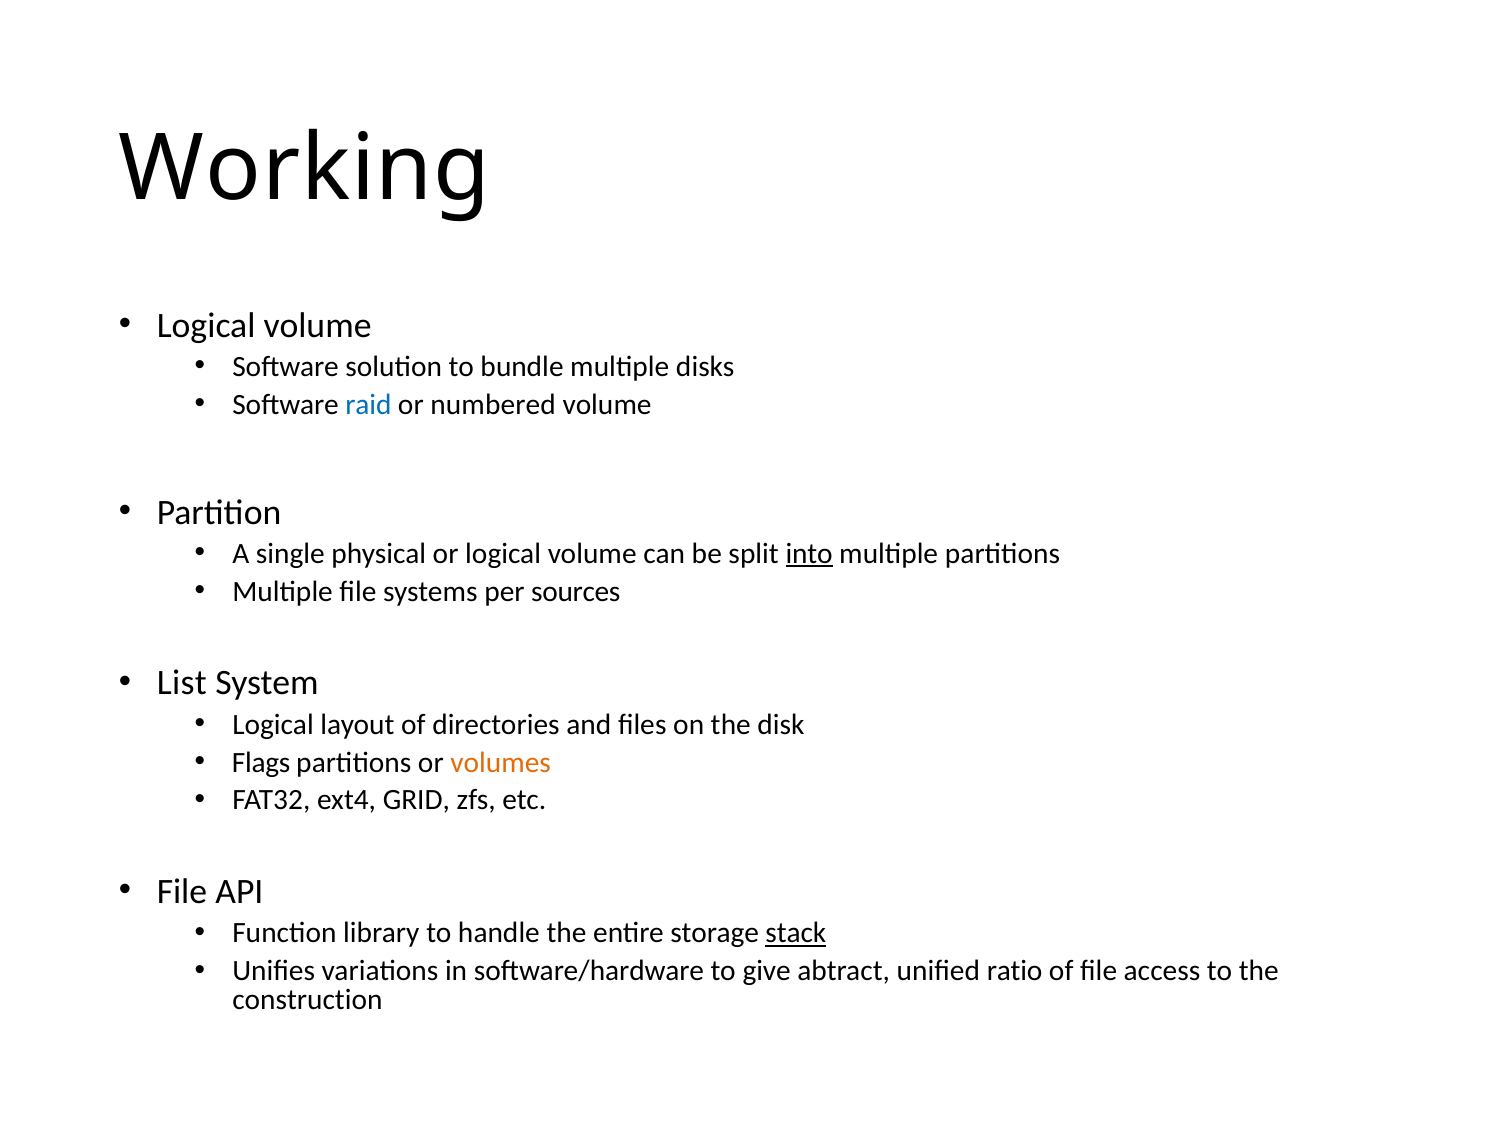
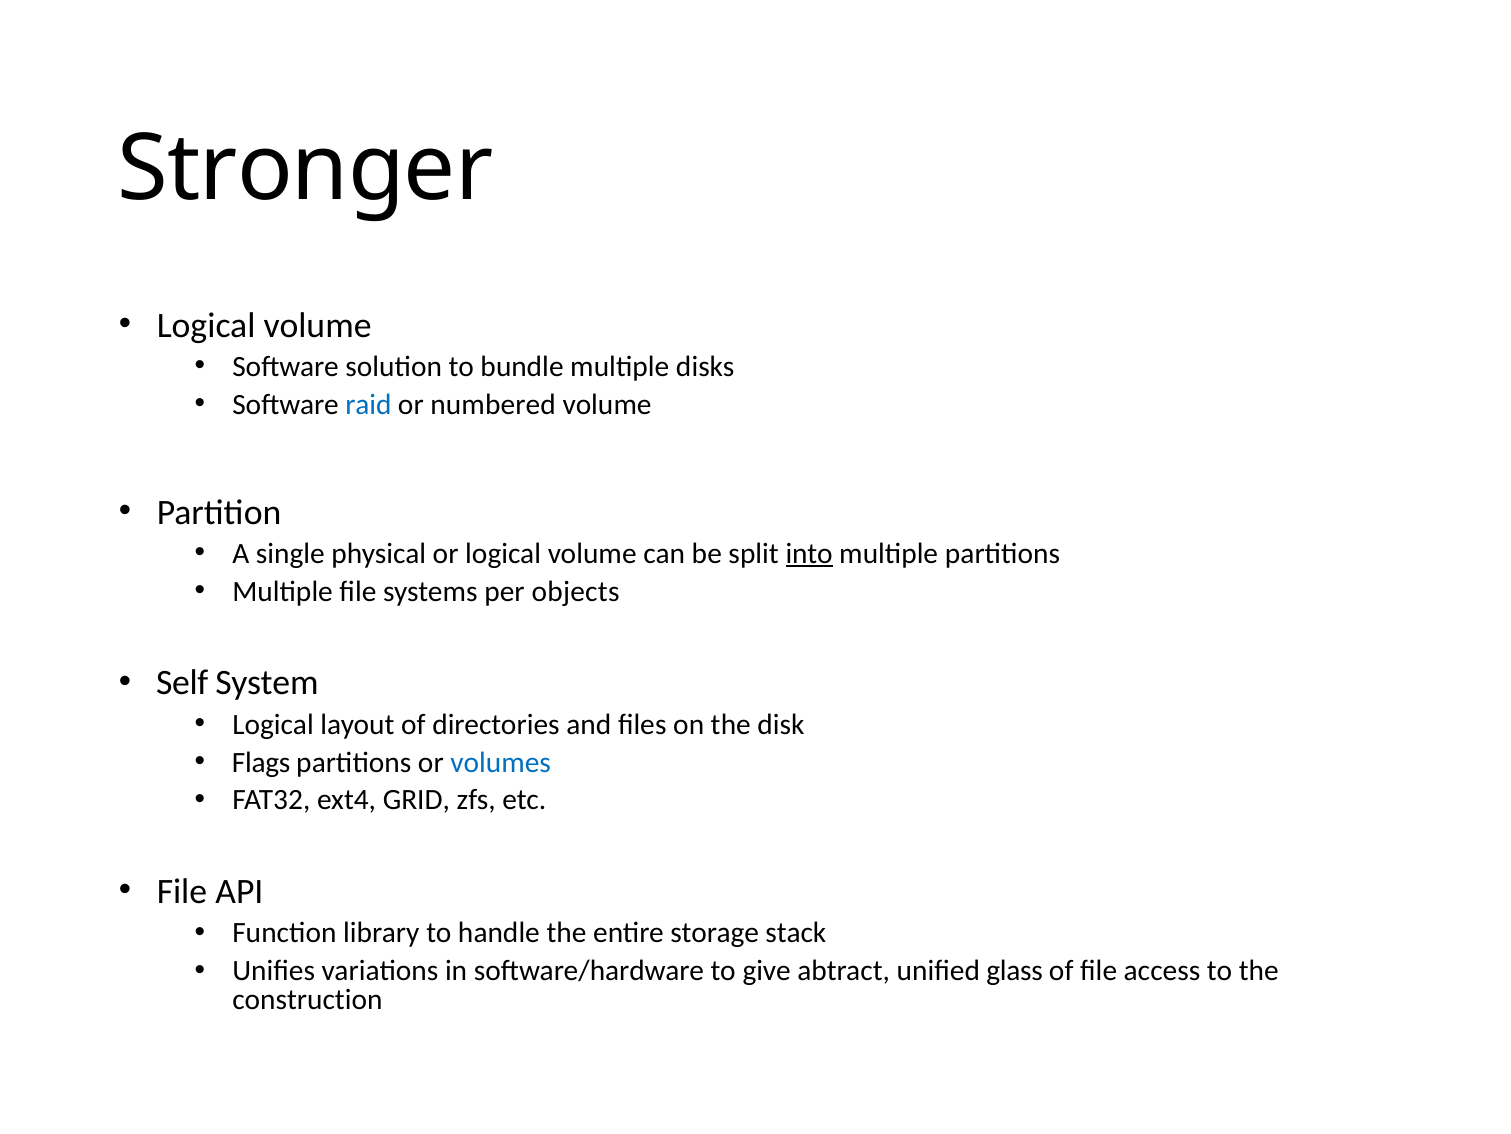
Working: Working -> Stronger (305, 169)
sources: sources -> objects (576, 591)
List: List -> Self (182, 683)
volumes colour: orange -> blue (501, 762)
stack underline: present -> none (796, 932)
ratio: ratio -> glass (1015, 970)
